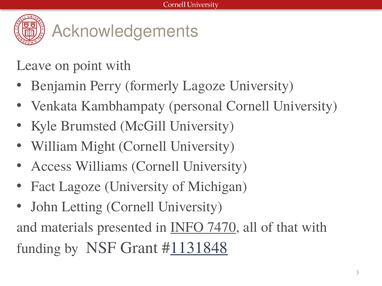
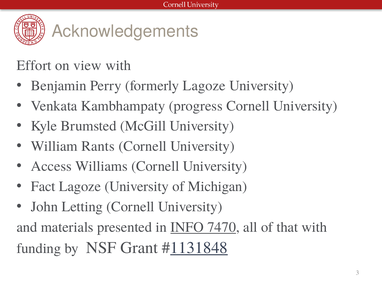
Leave: Leave -> Effort (34, 66)
point: point -> view (87, 66)
personal: personal -> progress (196, 106)
Might: Might -> Rants (98, 146)
